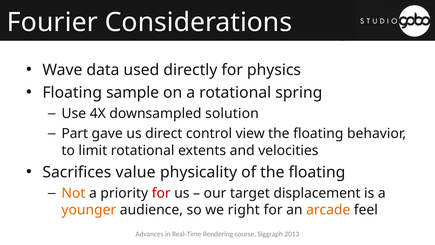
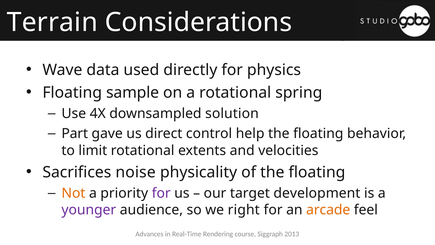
Fourier: Fourier -> Terrain (52, 22)
view: view -> help (250, 134)
value: value -> noise (136, 172)
for colour: red -> purple (161, 193)
displacement: displacement -> development (317, 193)
younger colour: orange -> purple (89, 210)
